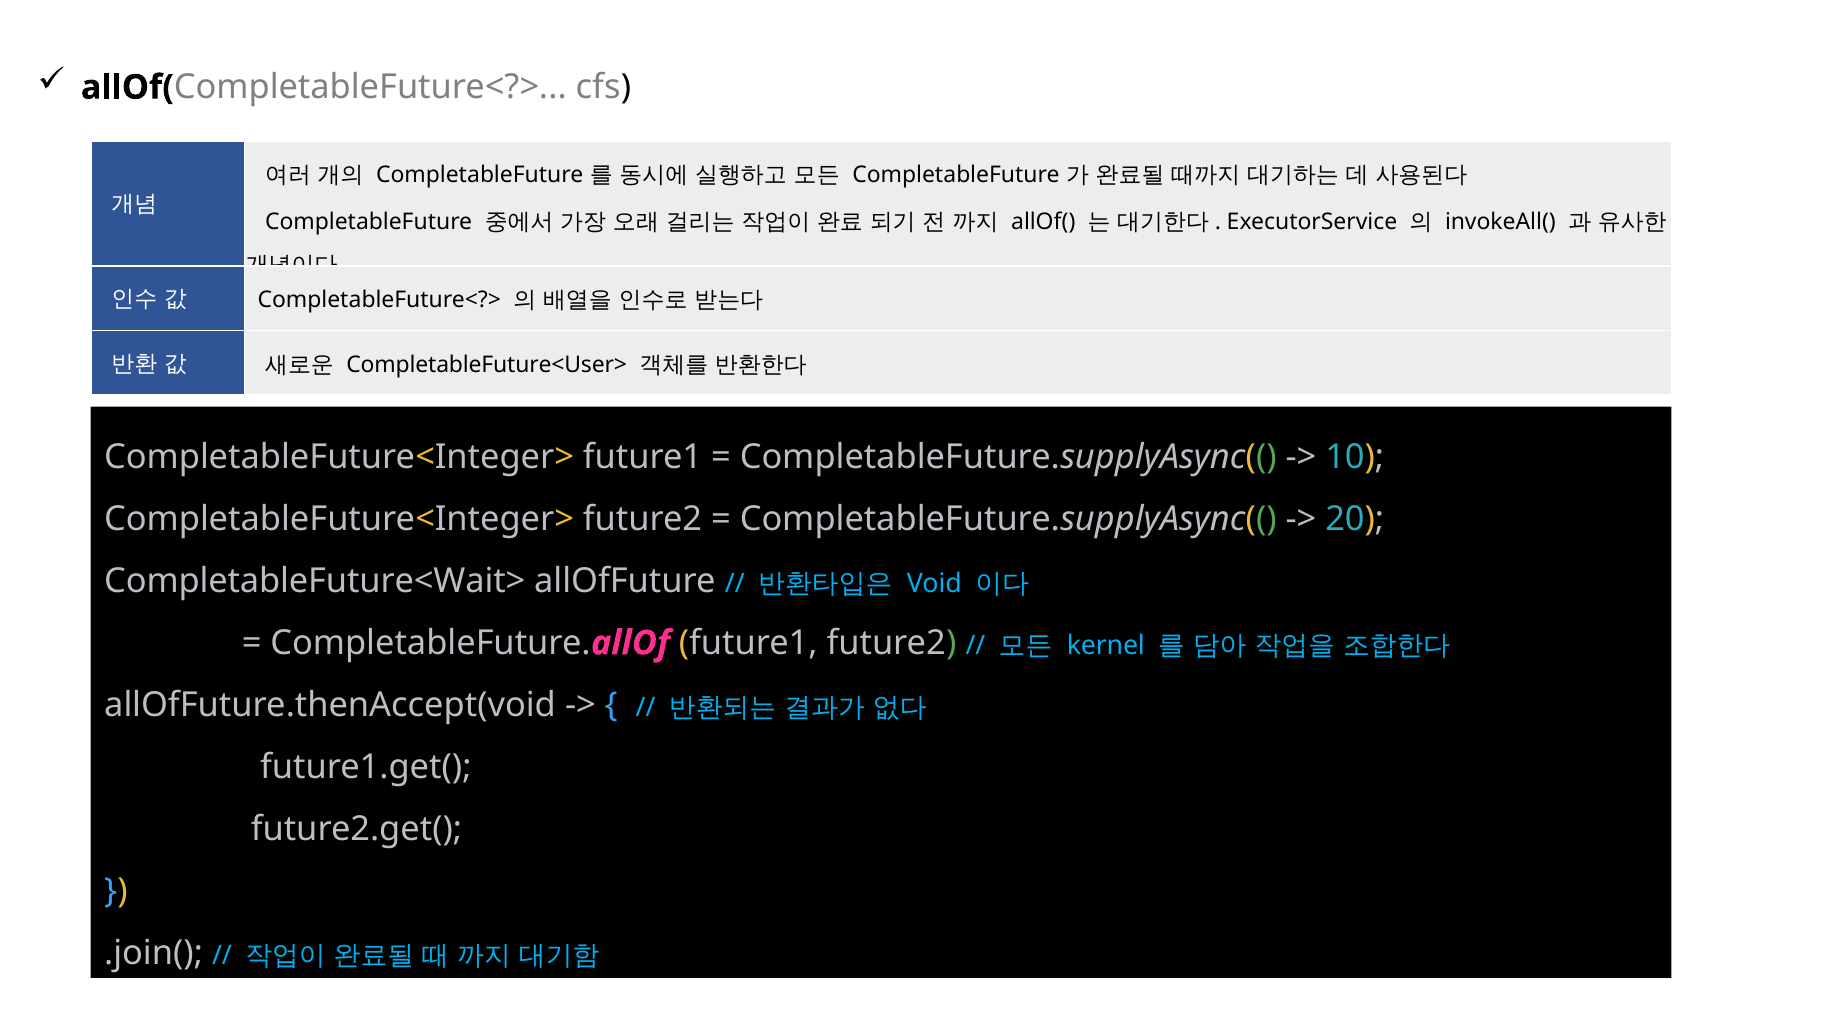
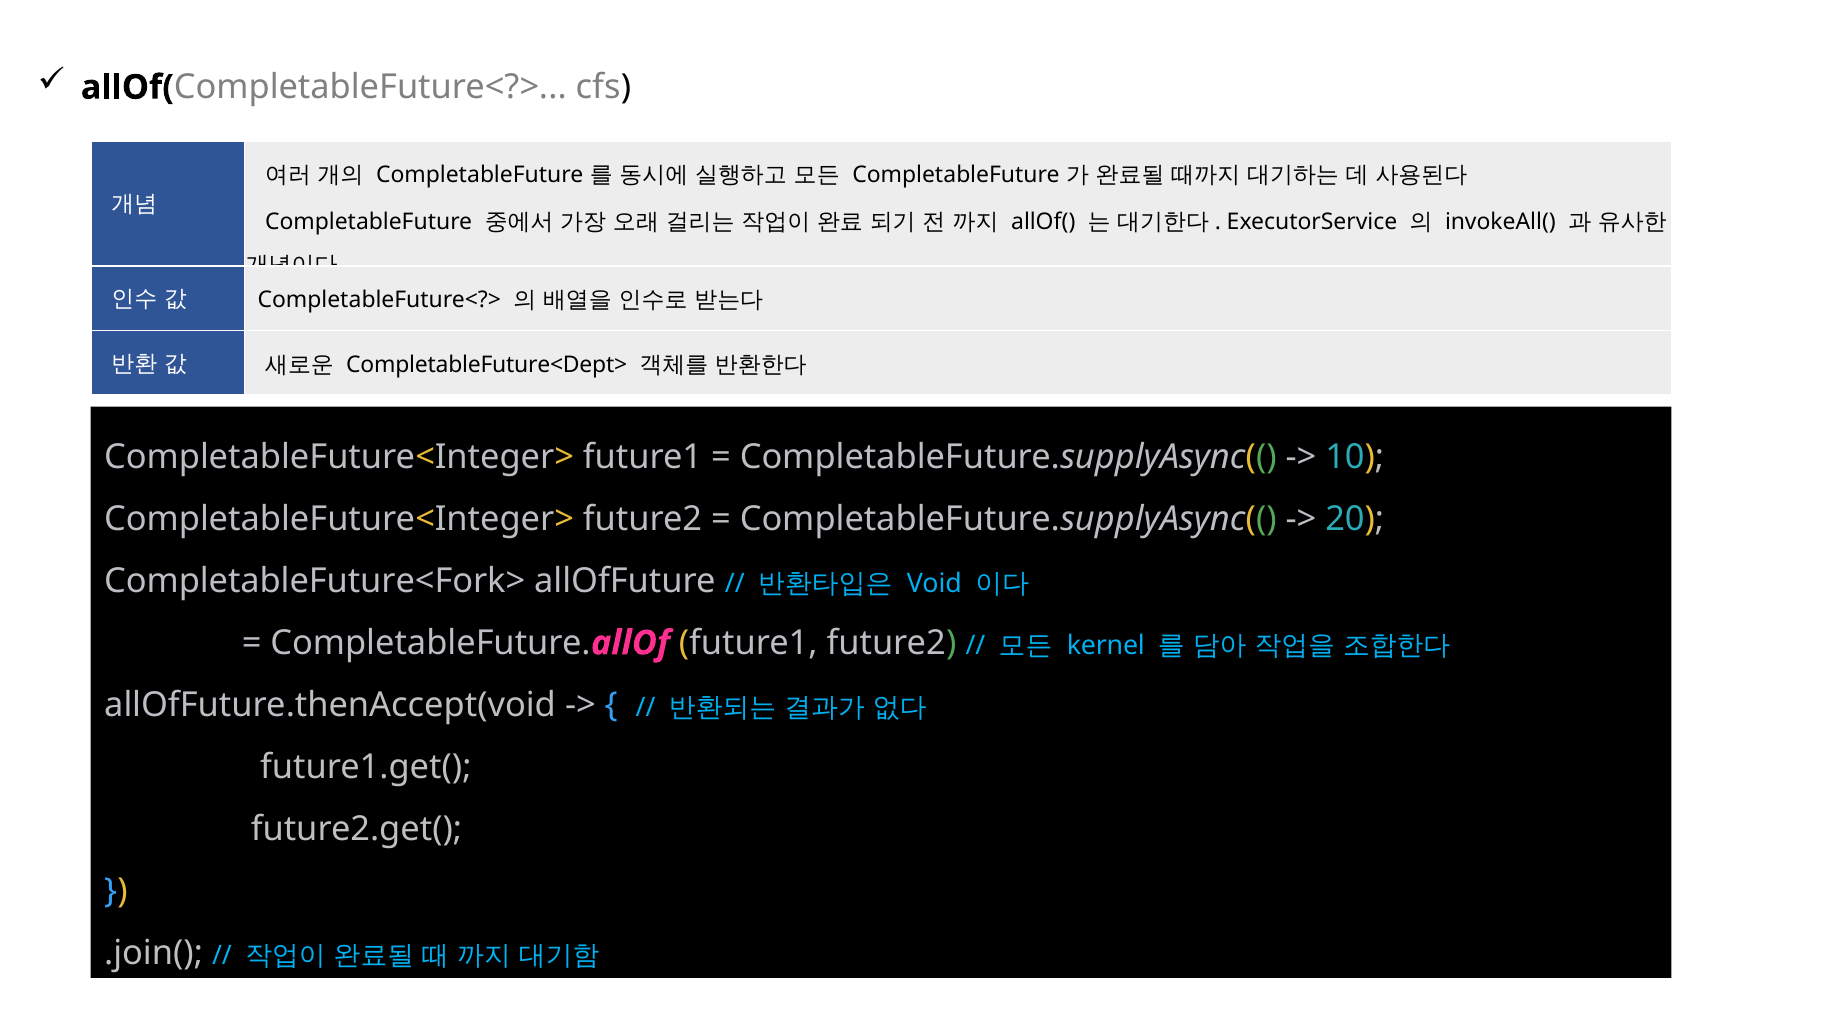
CompletableFuture<User>: CompletableFuture<User> -> CompletableFuture<Dept> (487, 365)
CompletableFuture<Wait>: CompletableFuture<Wait> -> CompletableFuture<Fork> (315, 581)
